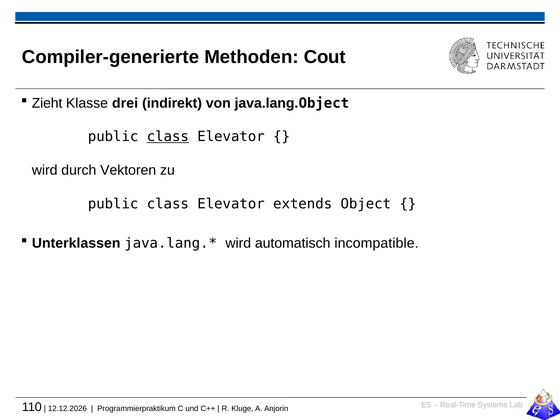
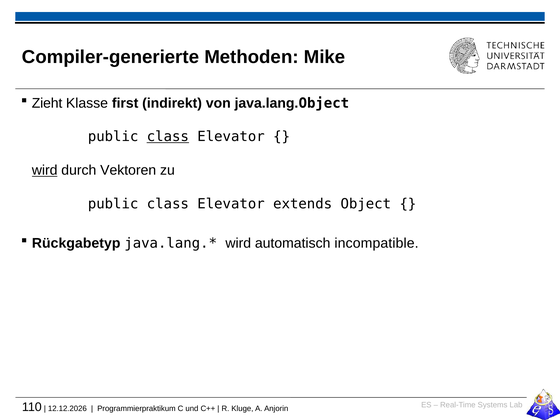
Cout: Cout -> Mike (325, 57)
drei: drei -> first (125, 103)
wird underline: none -> present (45, 170)
Unterklassen: Unterklassen -> Rückgabetyp (76, 243)
